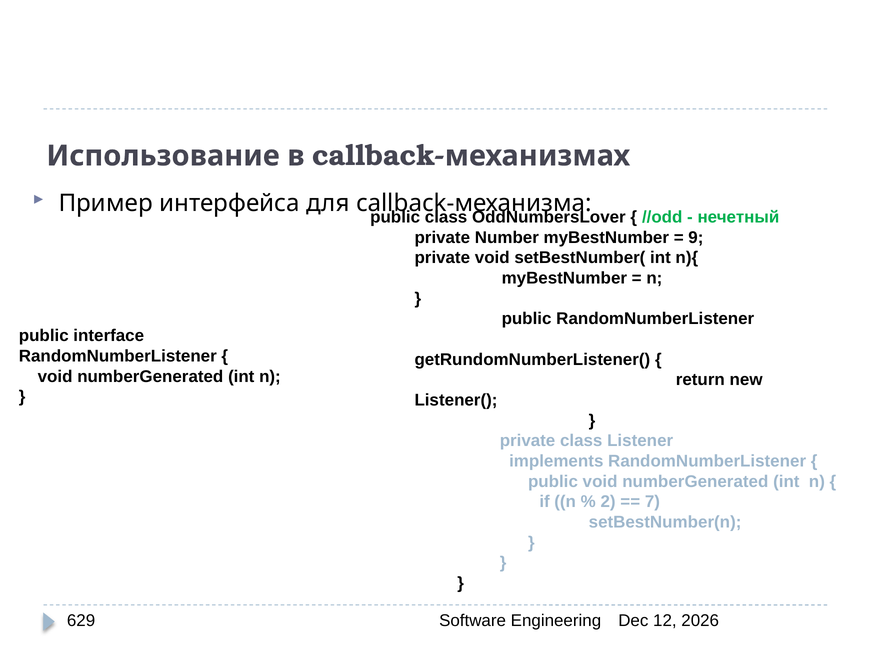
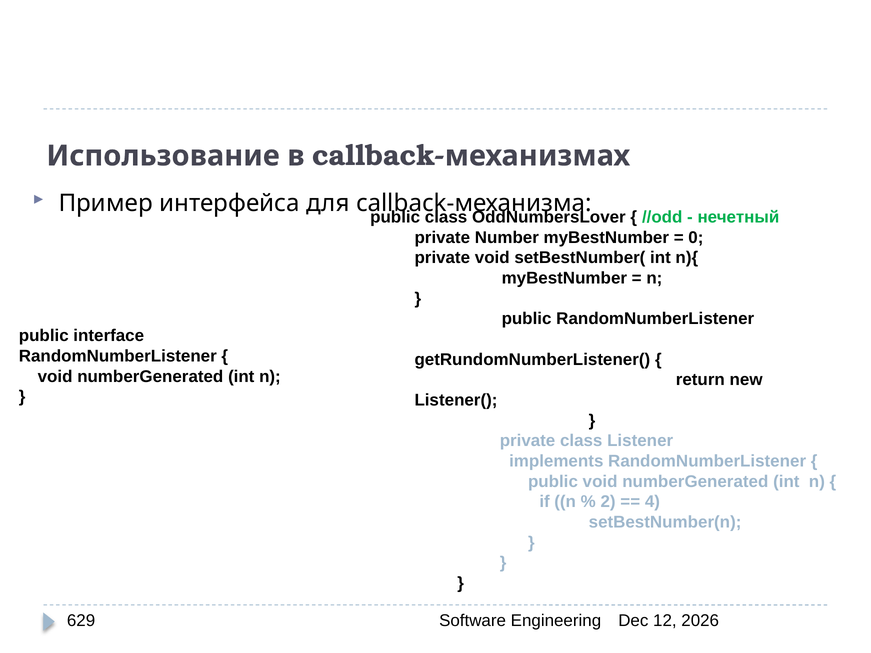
9: 9 -> 0 (696, 238)
7: 7 -> 4 (652, 502)
